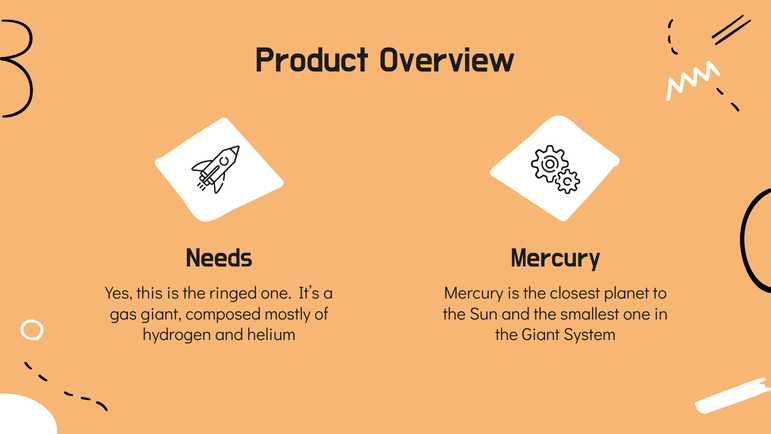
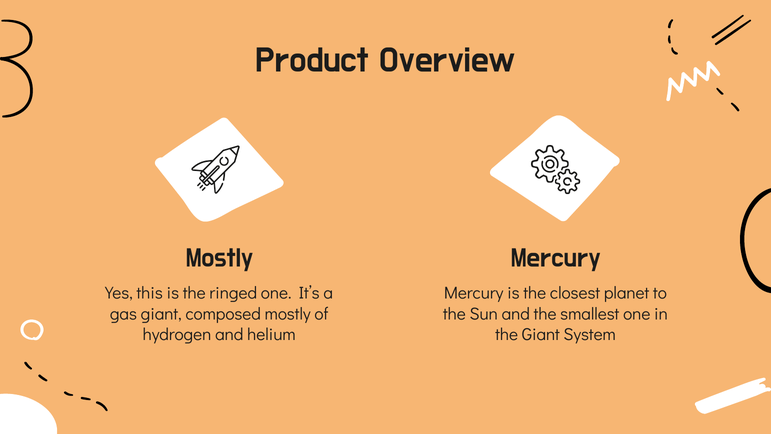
Needs: Needs -> Mostly (219, 258)
